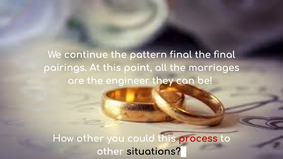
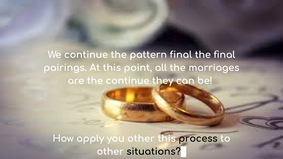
the engineer: engineer -> continue (128, 81)
How other: other -> apply (90, 139)
you could: could -> other (141, 139)
process colour: red -> black (198, 139)
